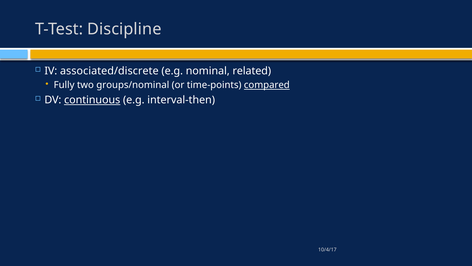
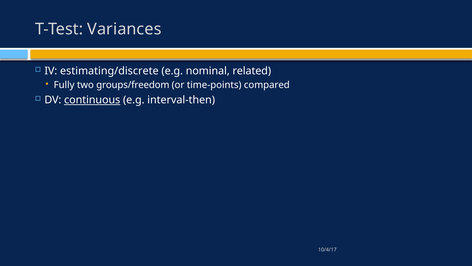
Discipline: Discipline -> Variances (124, 29)
associated/discrete: associated/discrete -> estimating/discrete (109, 71)
groups/nominal: groups/nominal -> groups/freedom (133, 85)
compared underline: present -> none (267, 85)
